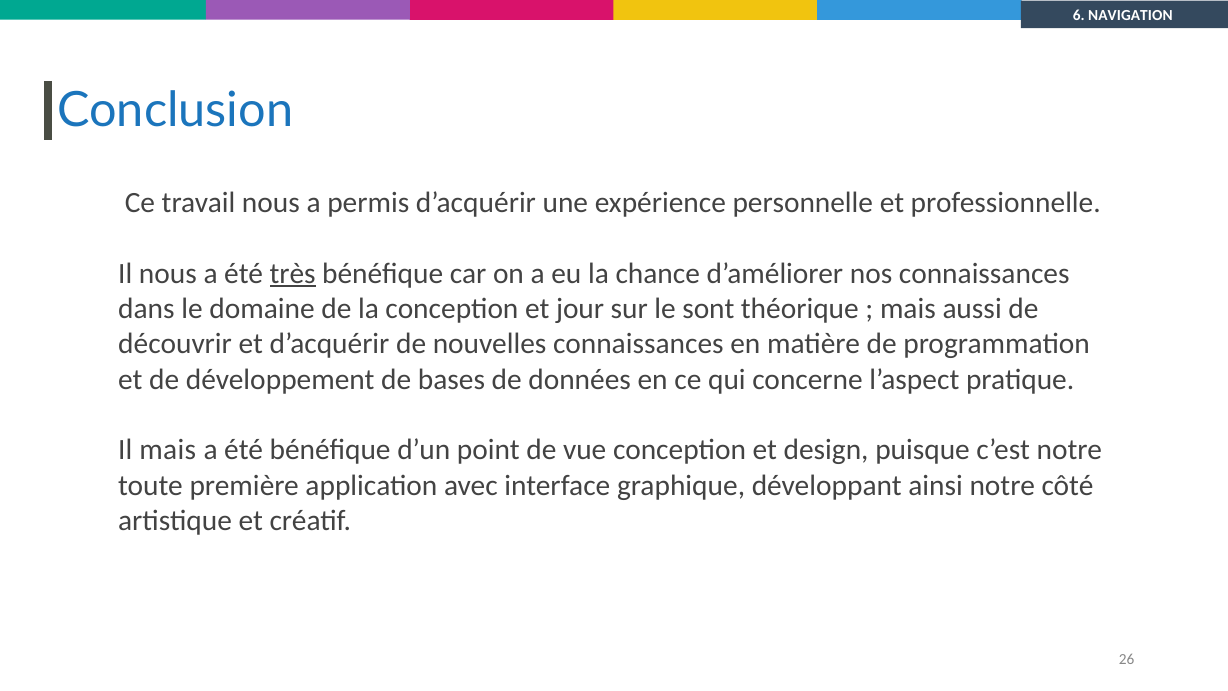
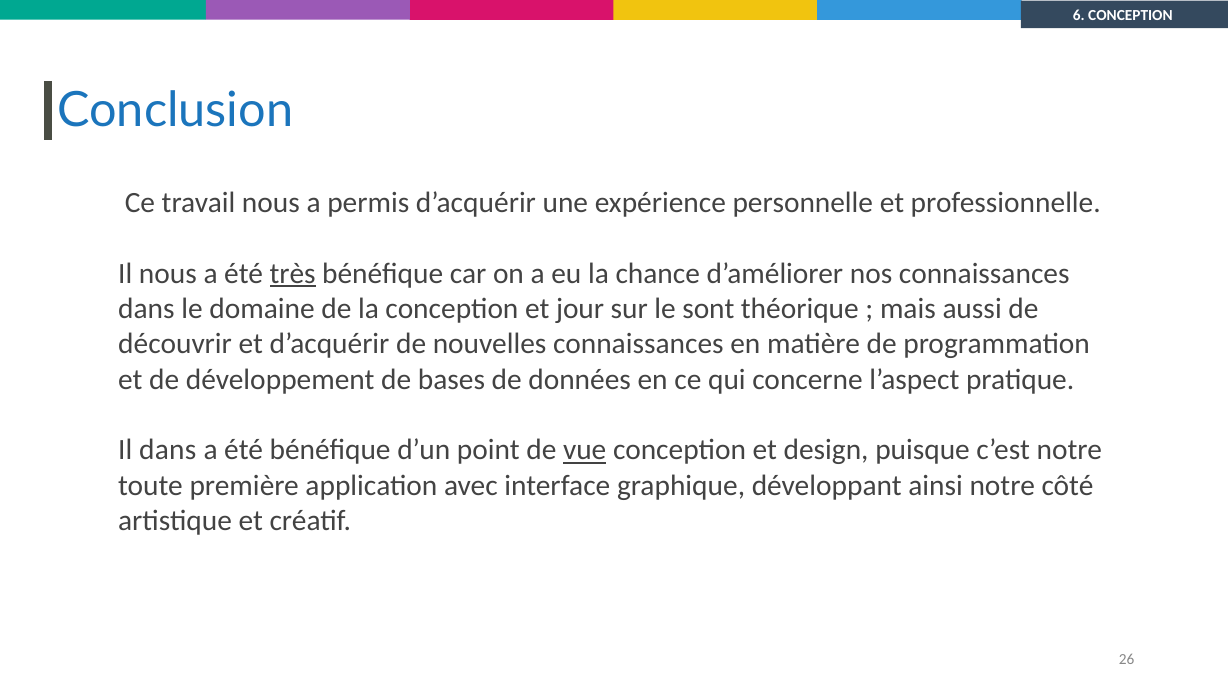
6 NAVIGATION: NAVIGATION -> CONCEPTION (1130, 15)
Il mais: mais -> dans (168, 450)
vue underline: none -> present (585, 450)
